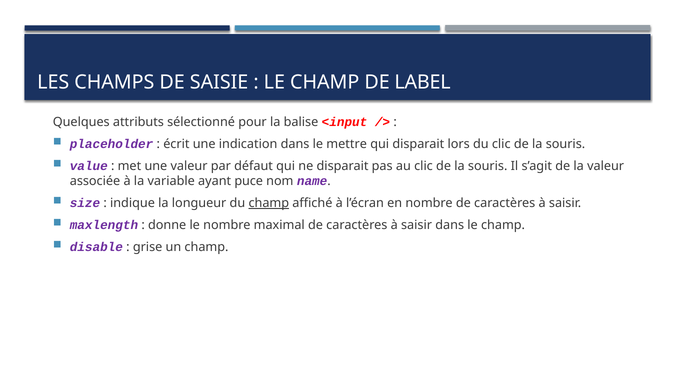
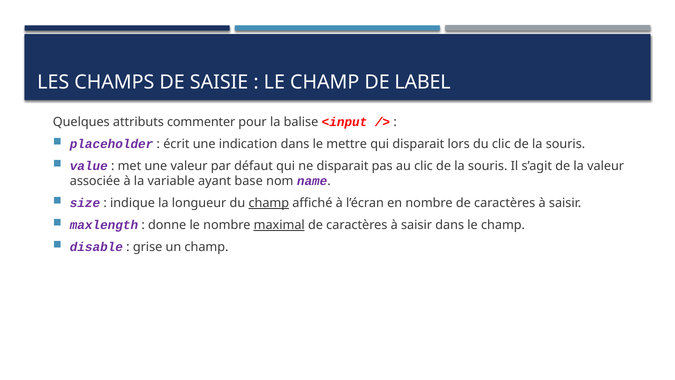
sélectionné: sélectionné -> commenter (201, 122)
puce: puce -> base (249, 181)
maximal underline: none -> present (279, 225)
